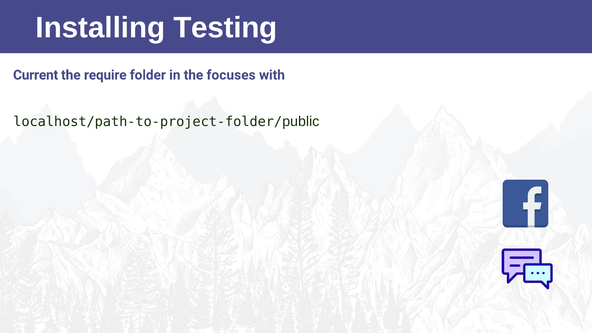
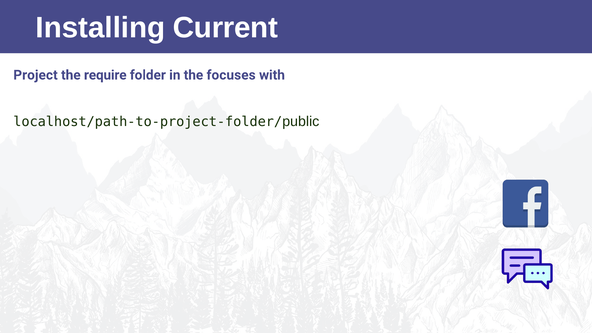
Testing: Testing -> Current (225, 28)
Current: Current -> Project (36, 75)
